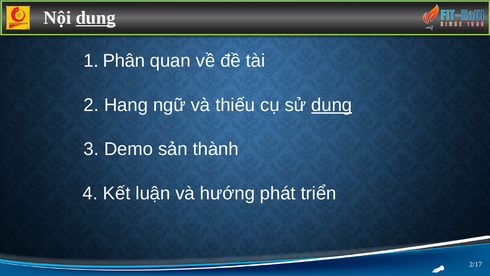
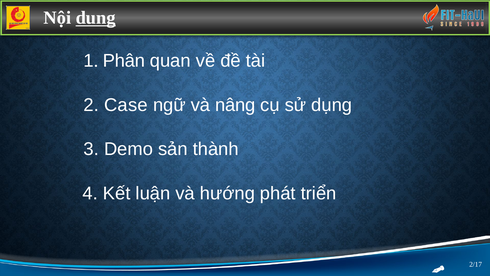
Hang: Hang -> Case (126, 105)
thiếu: thiếu -> nâng (235, 105)
dụng underline: present -> none (332, 105)
